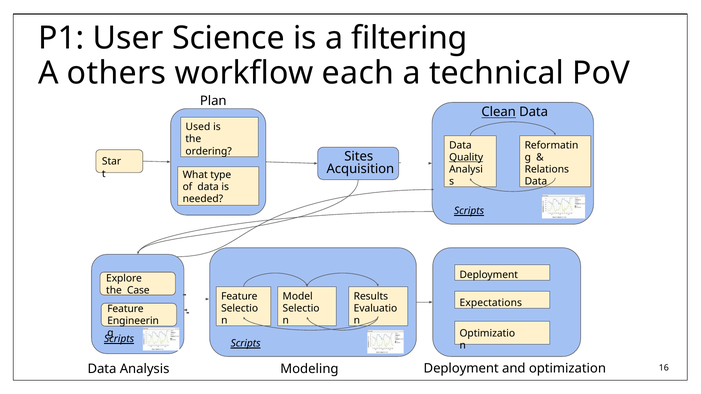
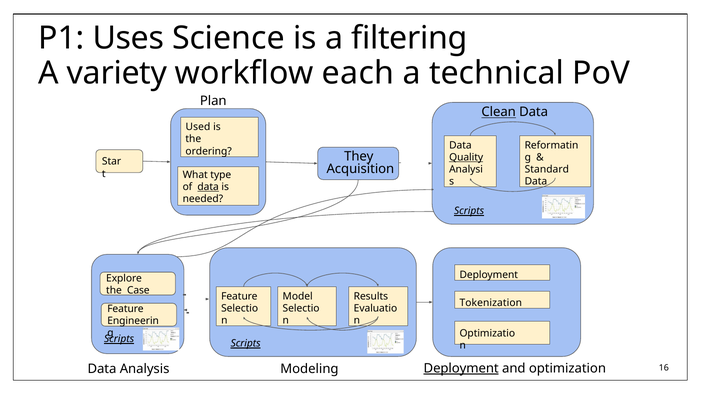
User: User -> Uses (128, 38)
others: others -> variety (117, 73)
Sites: Sites -> They (359, 157)
Relations: Relations -> Standard (547, 170)
data underline: none -> present (208, 187)
Expectations: Expectations -> Tokenization (491, 303)
Deployment underline: none -> present (461, 369)
